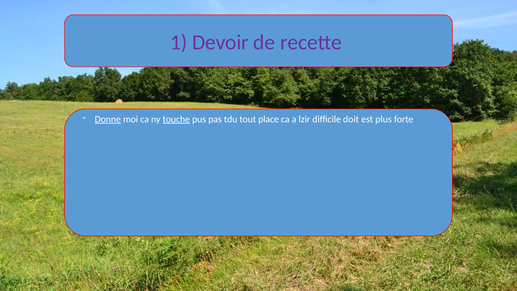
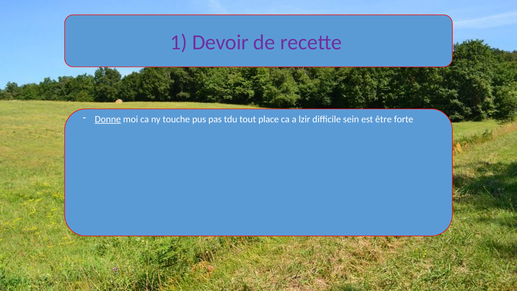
touche underline: present -> none (176, 119)
doit: doit -> sein (351, 119)
plus: plus -> être (383, 119)
